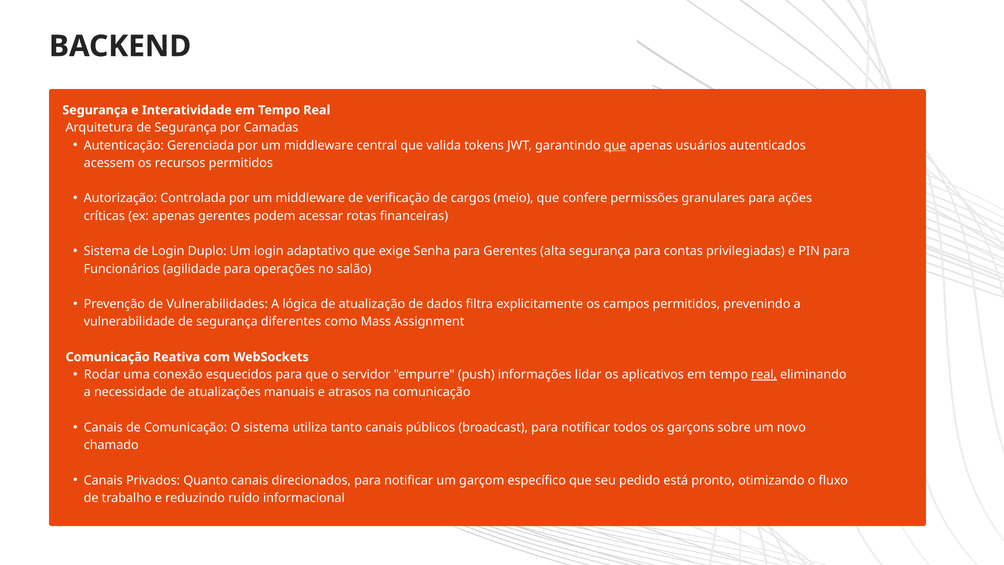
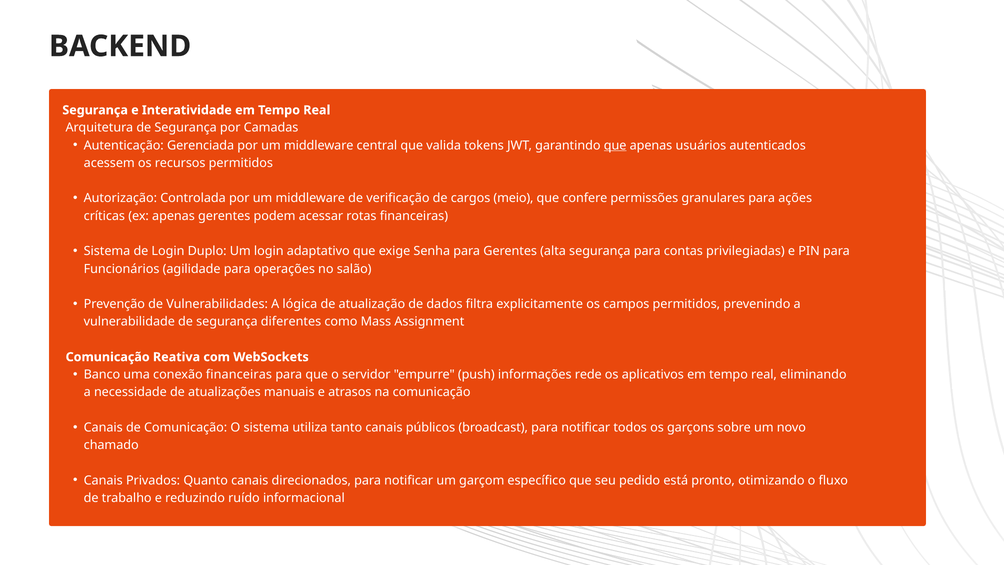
Rodar: Rodar -> Banco (102, 375)
conexão esquecidos: esquecidos -> financeiras (239, 375)
lidar: lidar -> rede (588, 375)
real underline: present -> none (764, 375)
